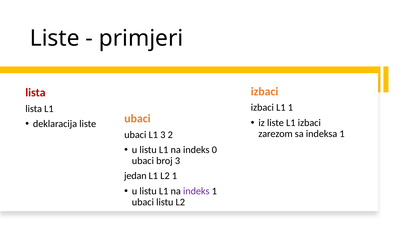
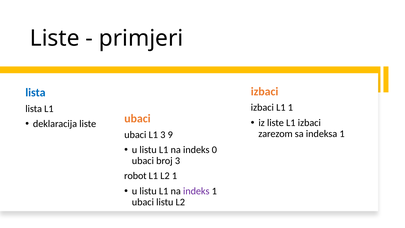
lista colour: red -> blue (35, 93)
2: 2 -> 9 (170, 135)
jedan: jedan -> robot (135, 176)
